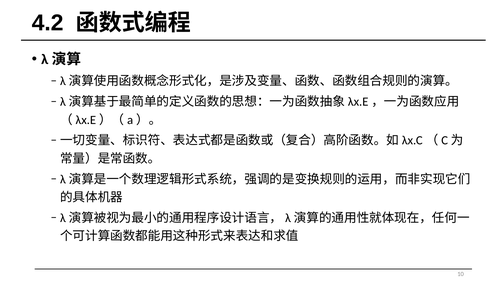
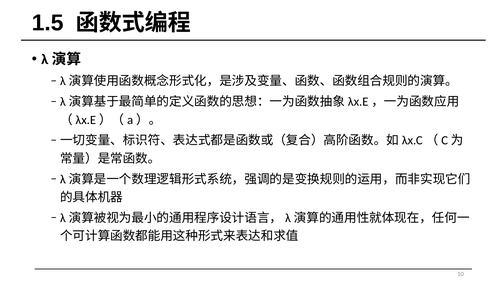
4.2: 4.2 -> 1.5 (48, 23)
